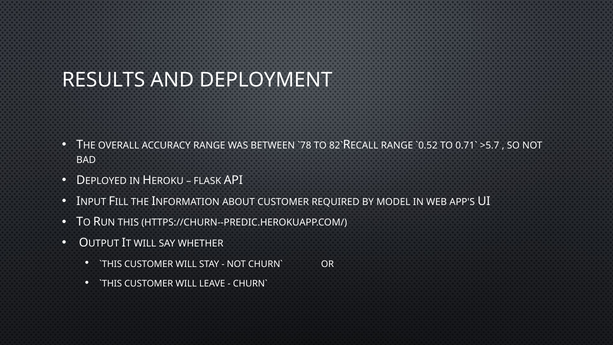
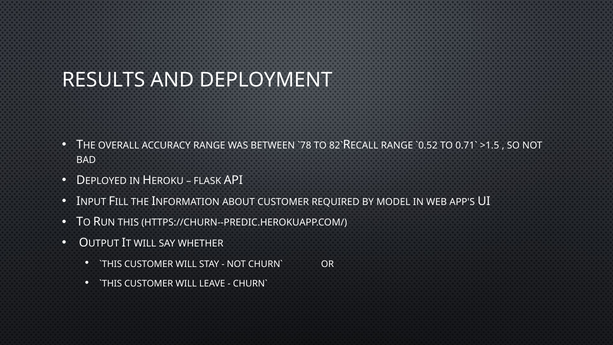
>5.7: >5.7 -> >1.5 (490, 145)
